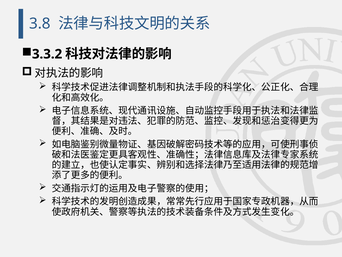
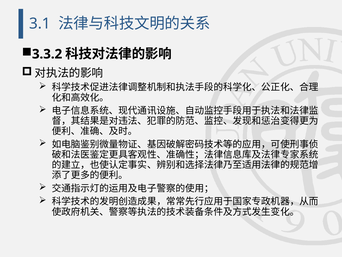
3.8: 3.8 -> 3.1 (40, 24)
